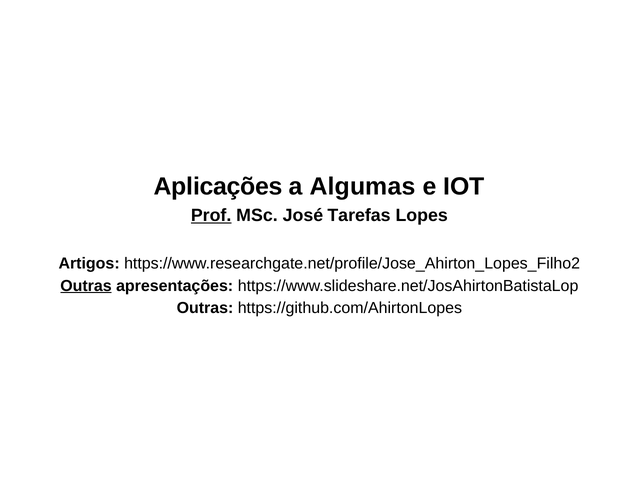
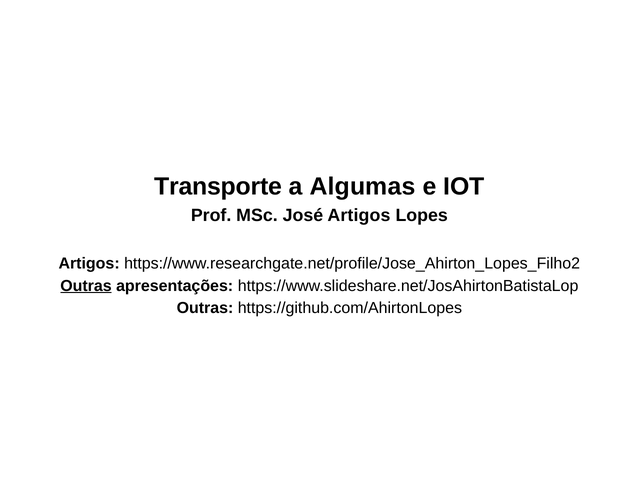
Aplicações: Aplicações -> Transporte (218, 187)
Prof underline: present -> none (211, 215)
José Tarefas: Tarefas -> Artigos (359, 215)
